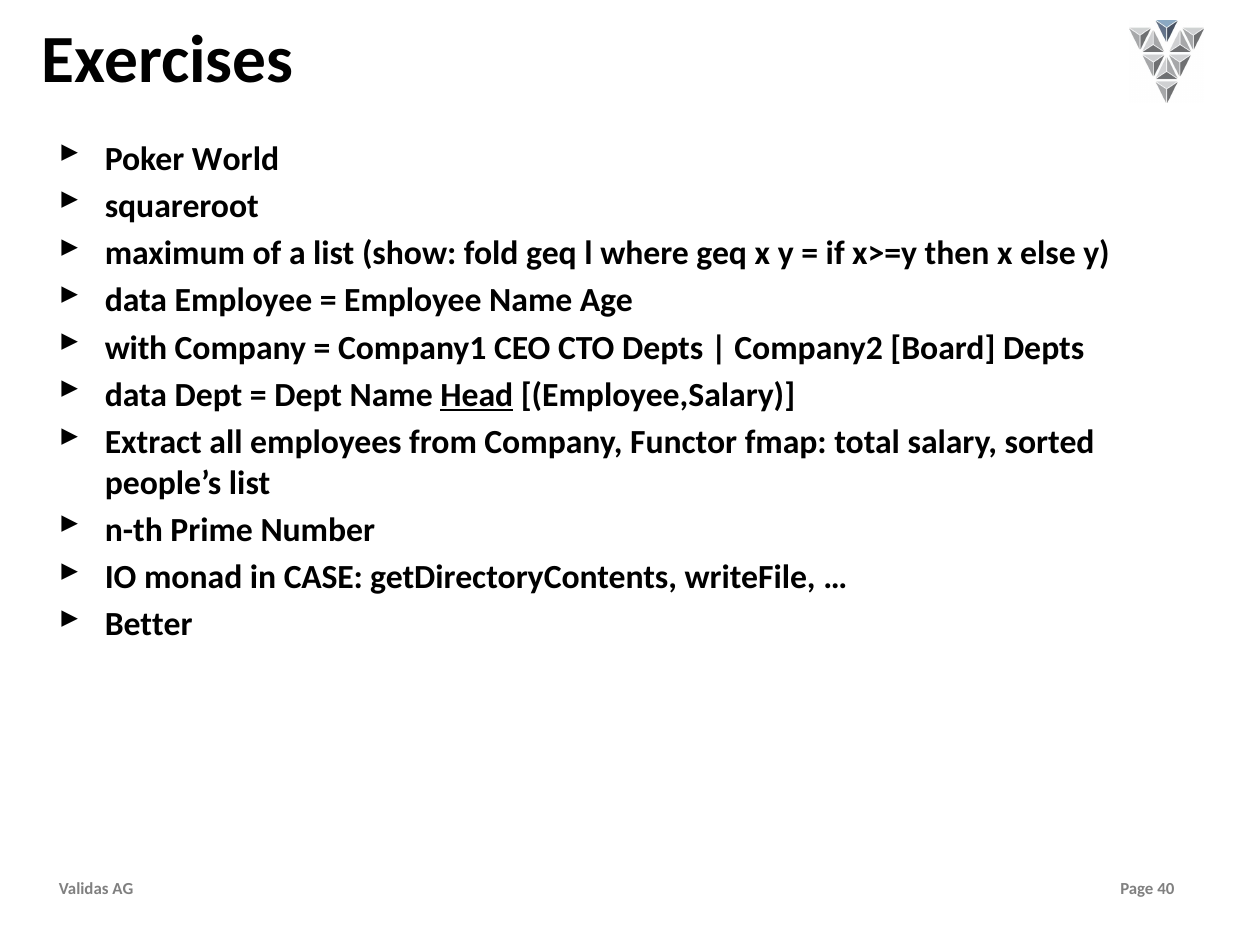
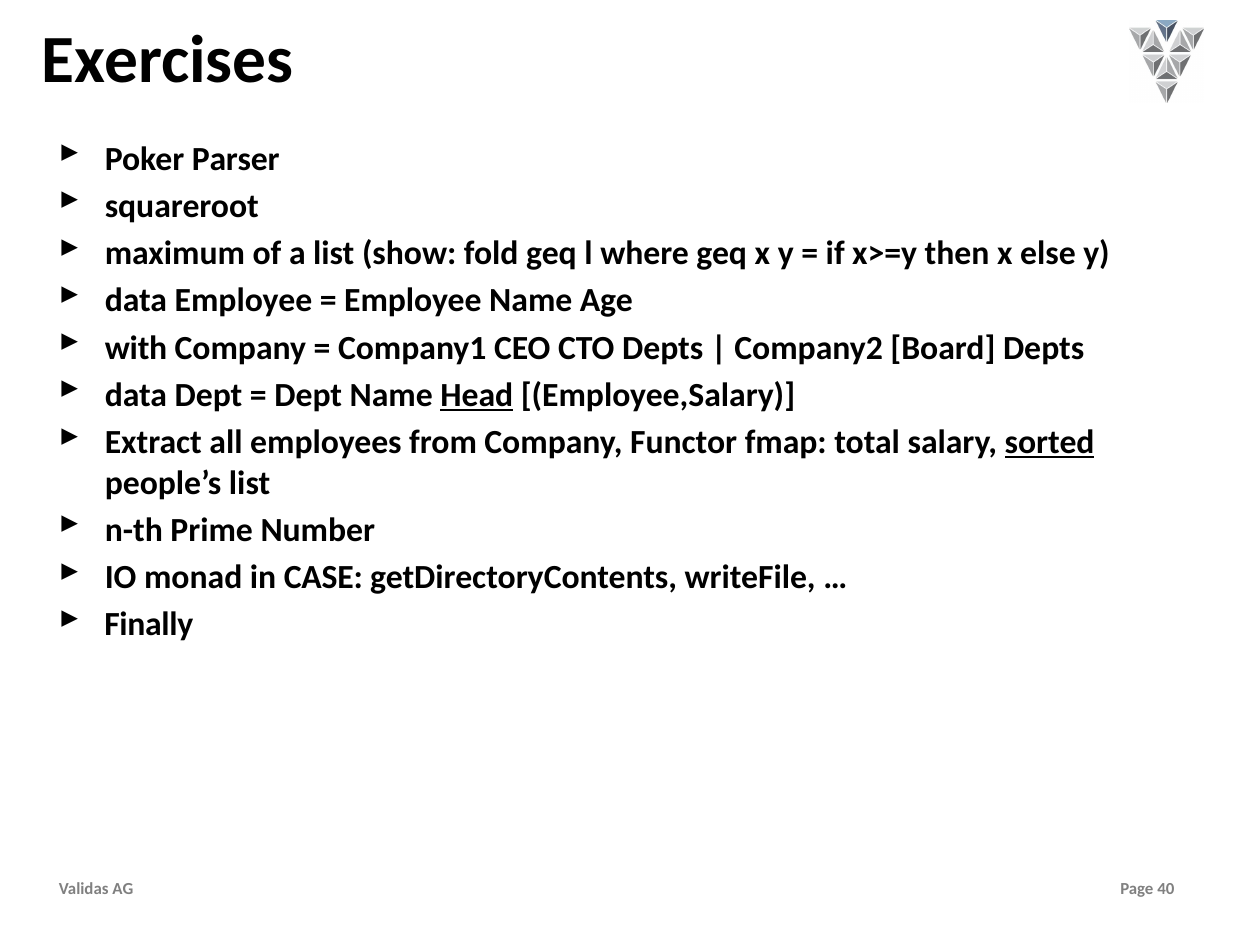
World: World -> Parser (236, 159)
sorted underline: none -> present (1050, 442)
Better: Better -> Finally (149, 625)
